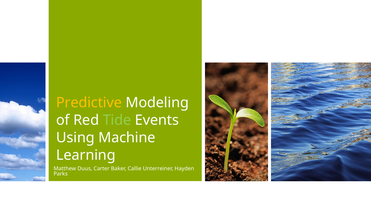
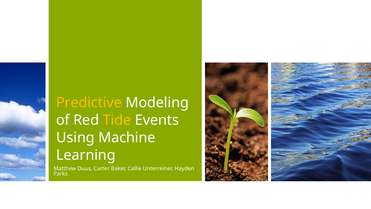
Tide colour: light green -> yellow (117, 120)
